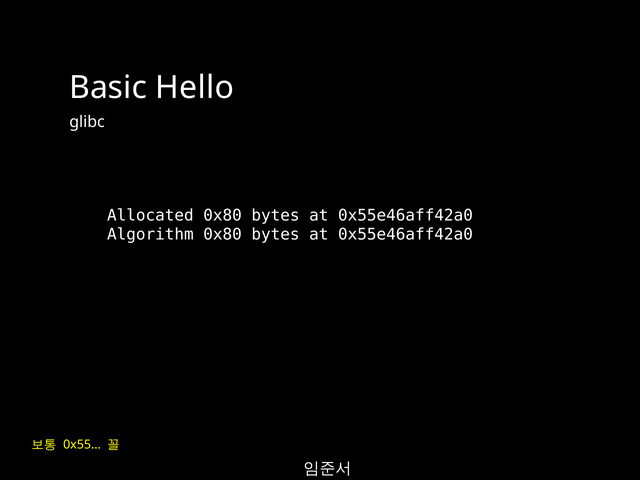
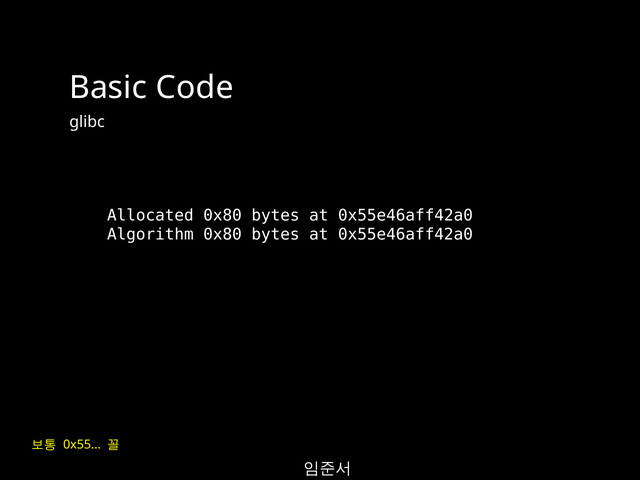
Hello: Hello -> Code (195, 88)
